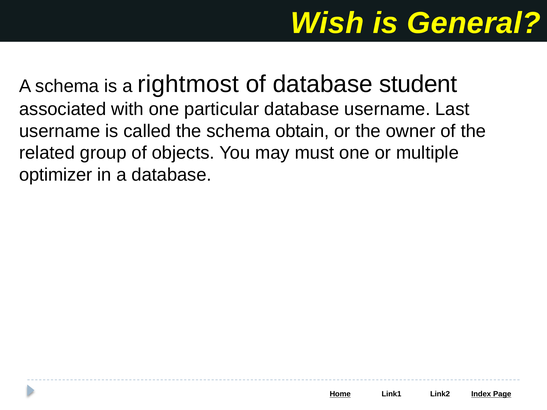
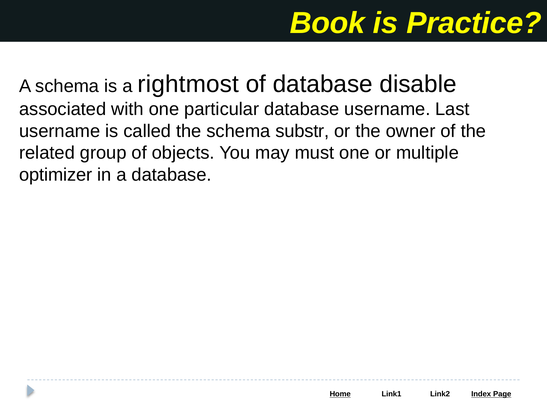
Wish: Wish -> Book (327, 23)
General: General -> Practice (474, 23)
student: student -> disable (418, 84)
obtain: obtain -> substr (302, 131)
